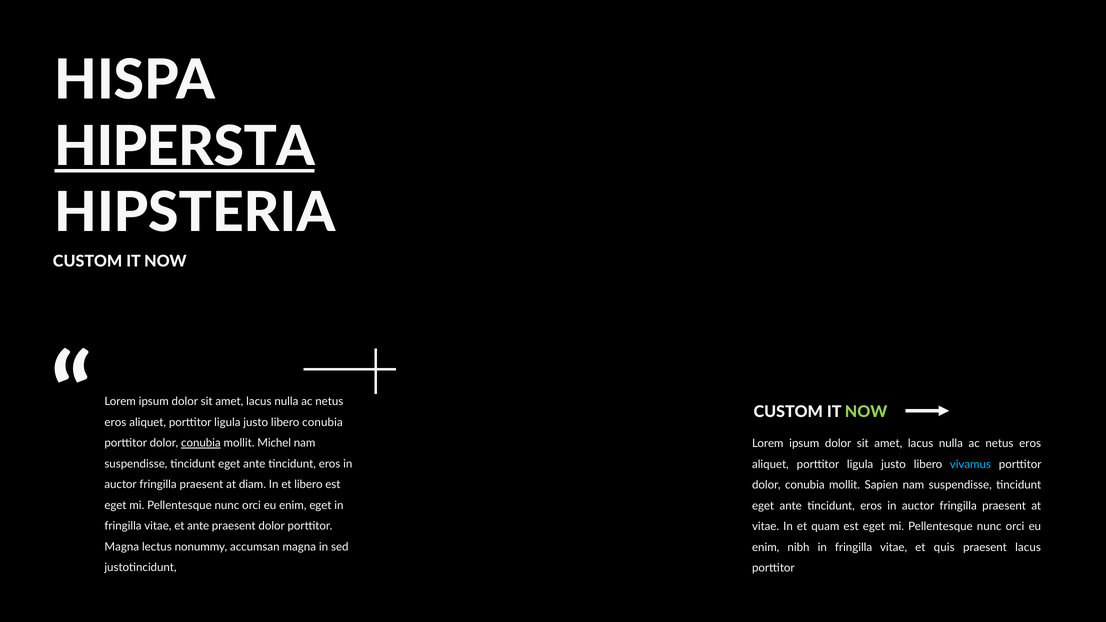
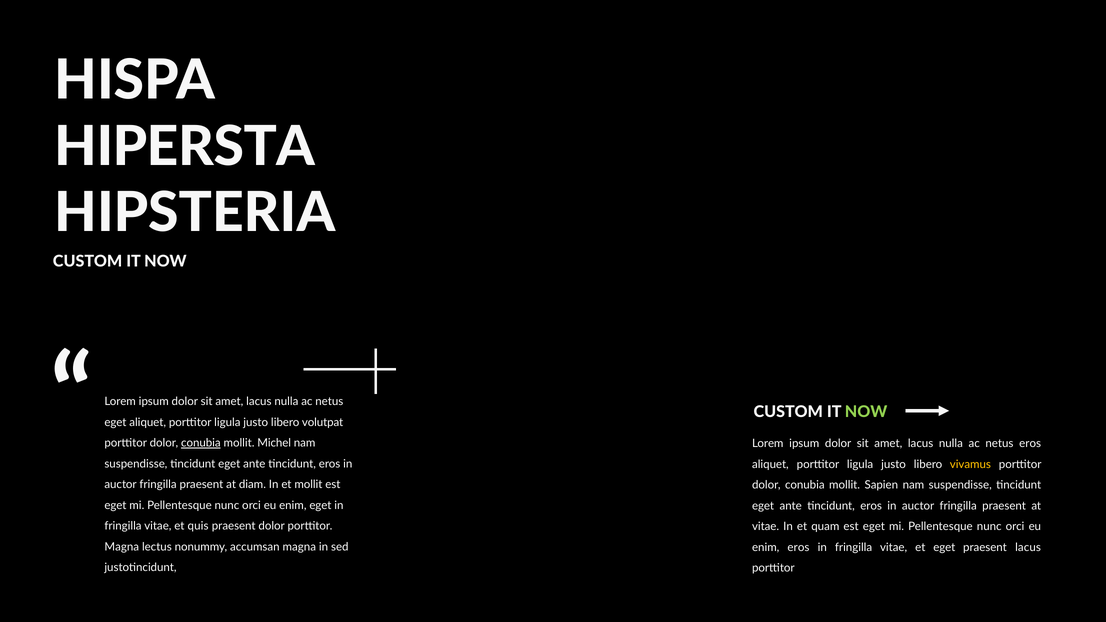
HIPERSTA underline: present -> none (185, 147)
eros: eros -> eget (115, 422)
libero conubia: conubia -> volutpat (323, 422)
vivamus colour: light blue -> yellow (970, 464)
et libero: libero -> mollit (308, 485)
et ante: ante -> quis (198, 526)
enim nibh: nibh -> eros (798, 547)
et quis: quis -> eget (944, 547)
